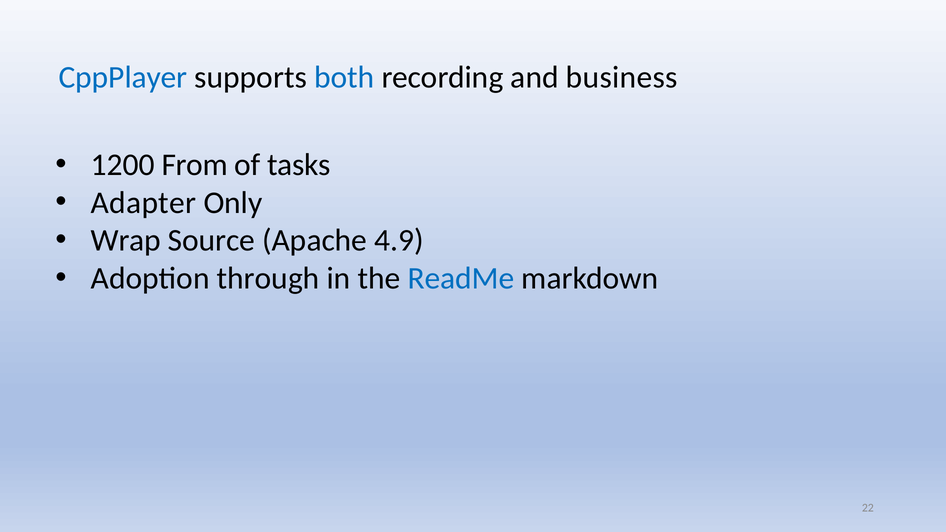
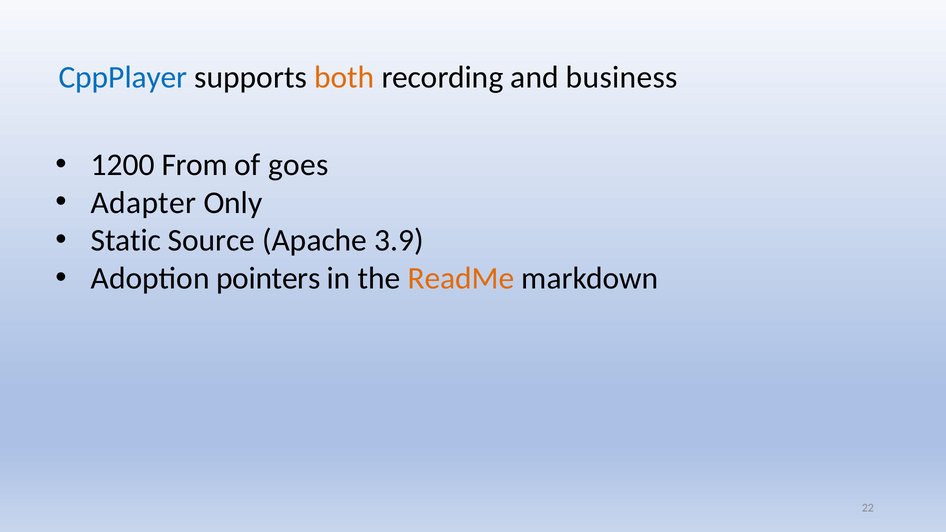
both colour: blue -> orange (344, 78)
tasks: tasks -> goes (298, 165)
Wrap: Wrap -> Static (126, 241)
4.9: 4.9 -> 3.9 (399, 241)
through: through -> pointers (268, 278)
ReadMe colour: blue -> orange (461, 278)
